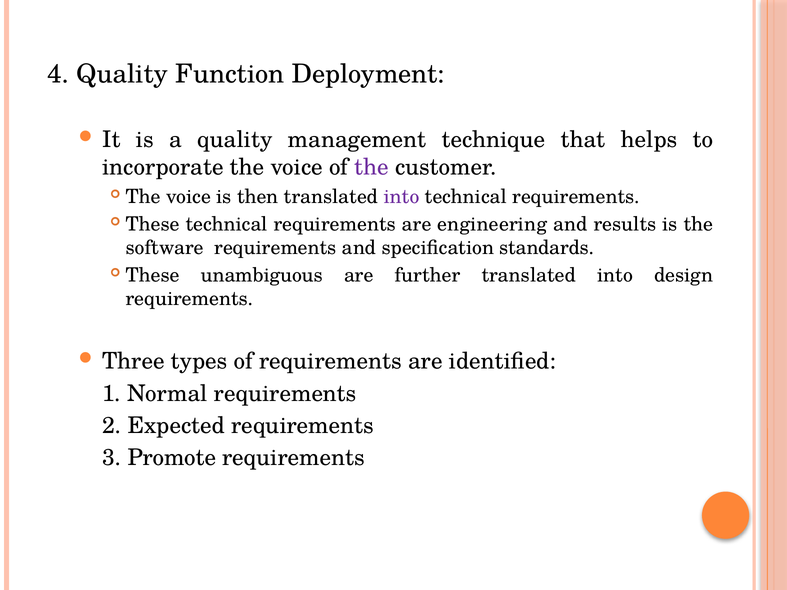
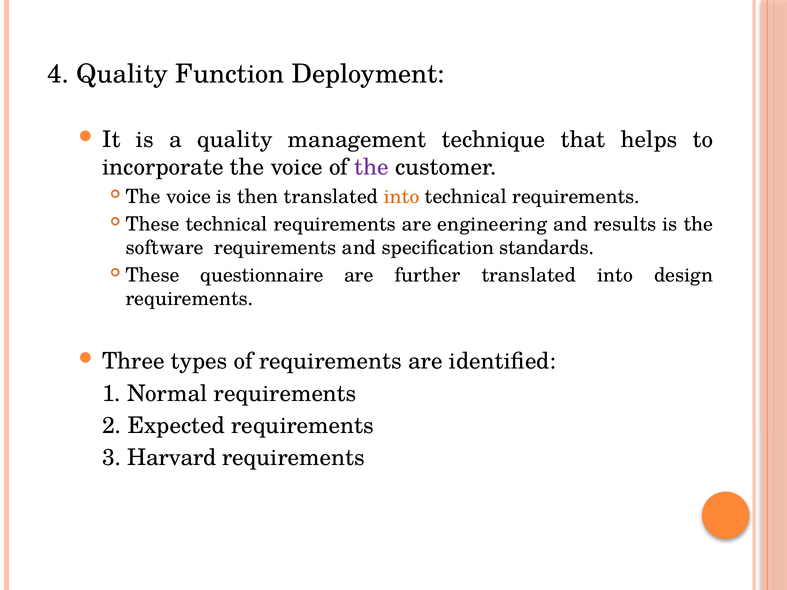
into colour: purple -> orange (402, 197)
unambiguous: unambiguous -> questionnaire (262, 275)
Promote: Promote -> Harvard (172, 458)
